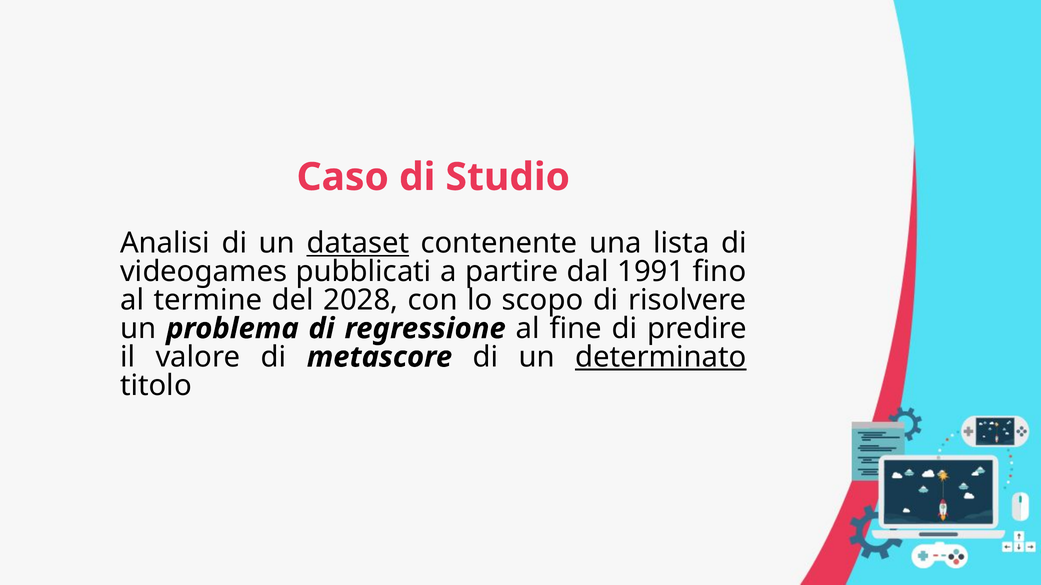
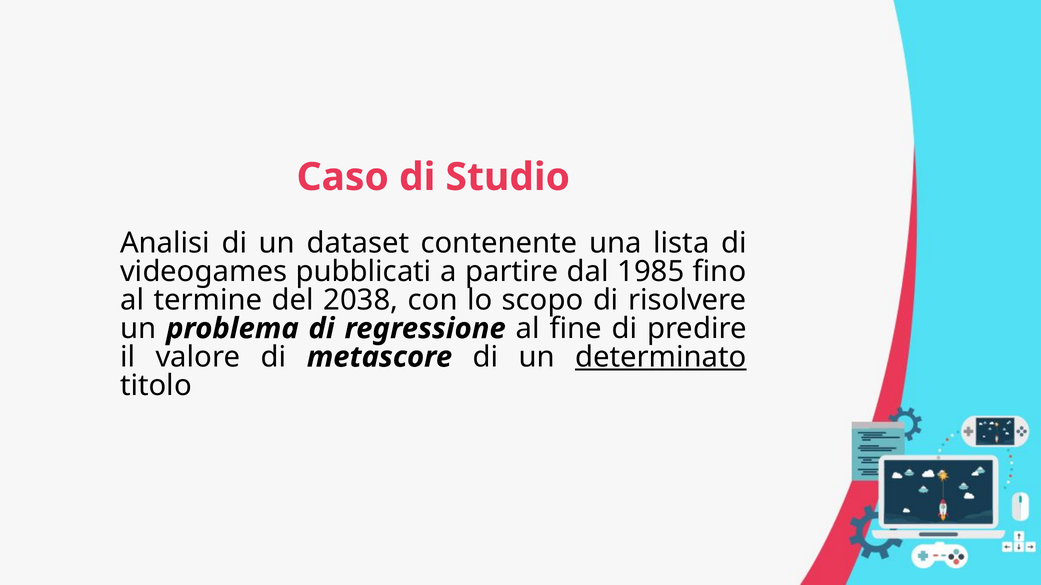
dataset underline: present -> none (358, 243)
1991: 1991 -> 1985 (651, 272)
2028: 2028 -> 2038 (361, 300)
